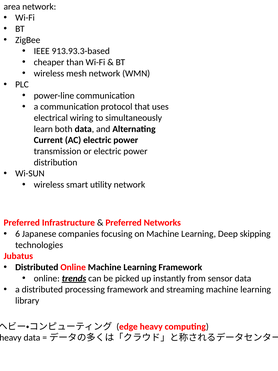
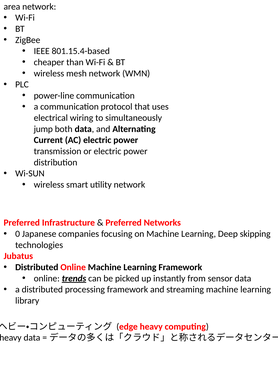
913.93.3-based: 913.93.3-based -> 801.15.4-based (81, 51)
learn: learn -> jump (43, 129)
6: 6 -> 0 (18, 234)
